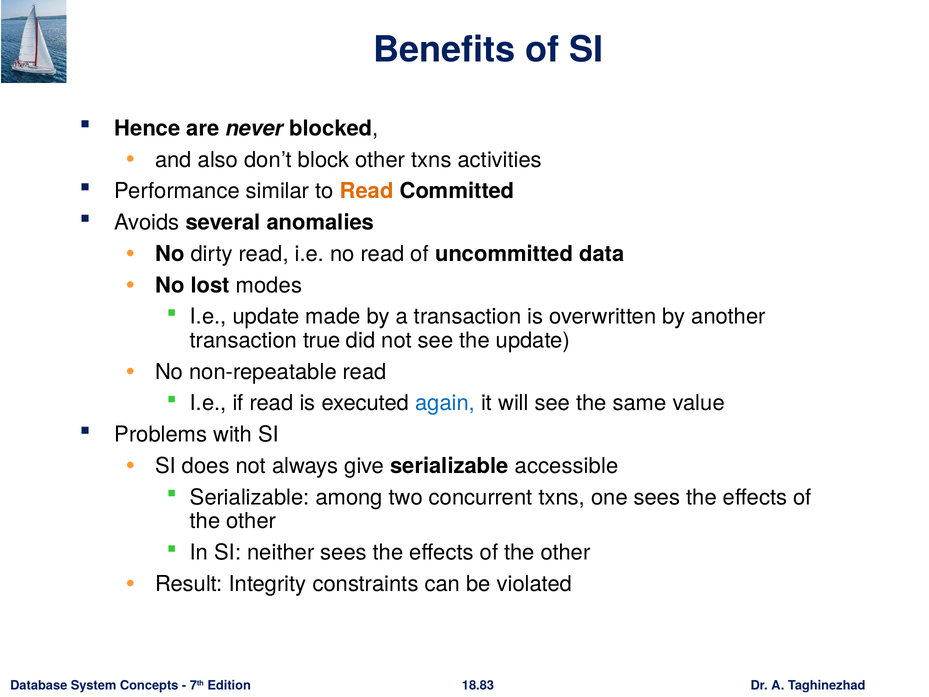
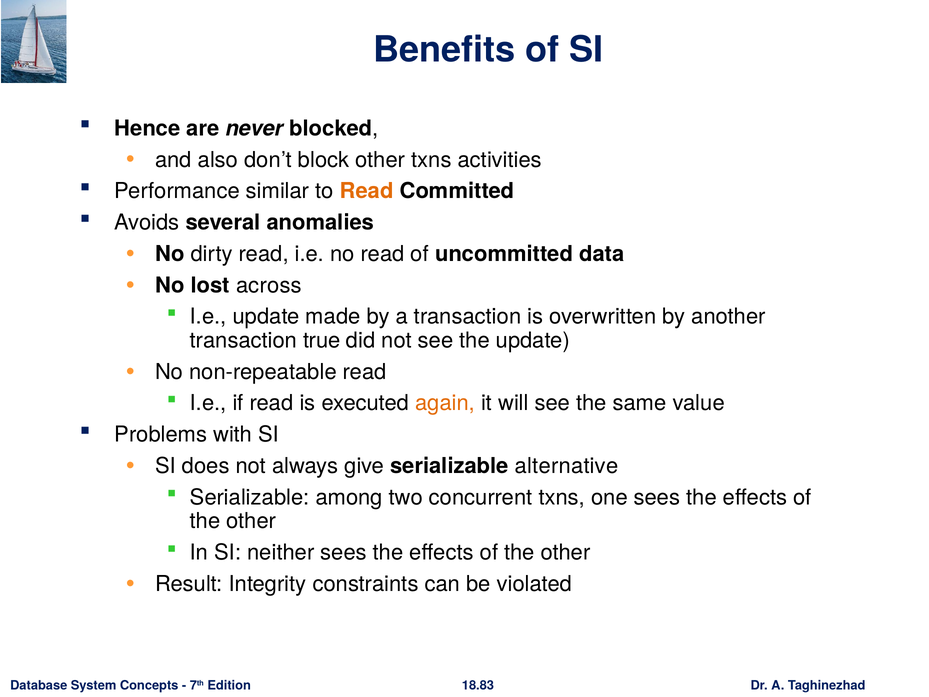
modes: modes -> across (269, 285)
again colour: blue -> orange (445, 403)
accessible: accessible -> alternative (567, 466)
